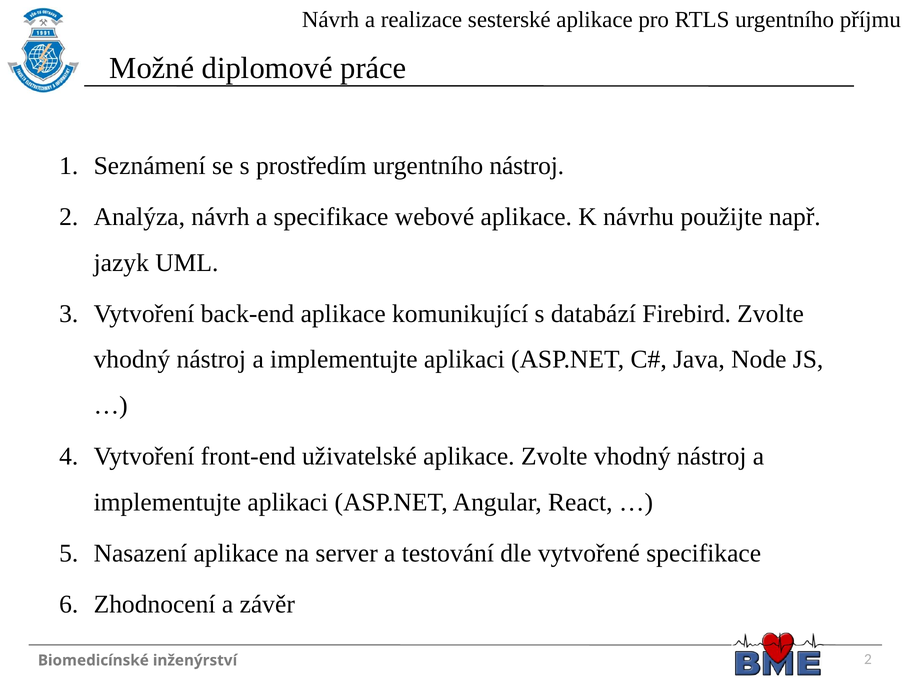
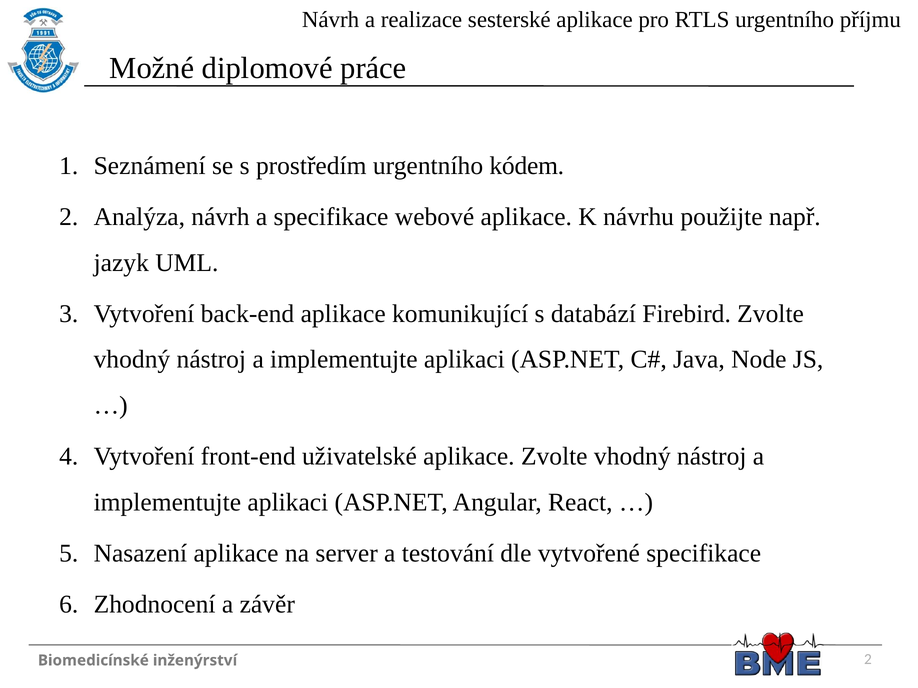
urgentního nástroj: nástroj -> kódem (527, 166)
